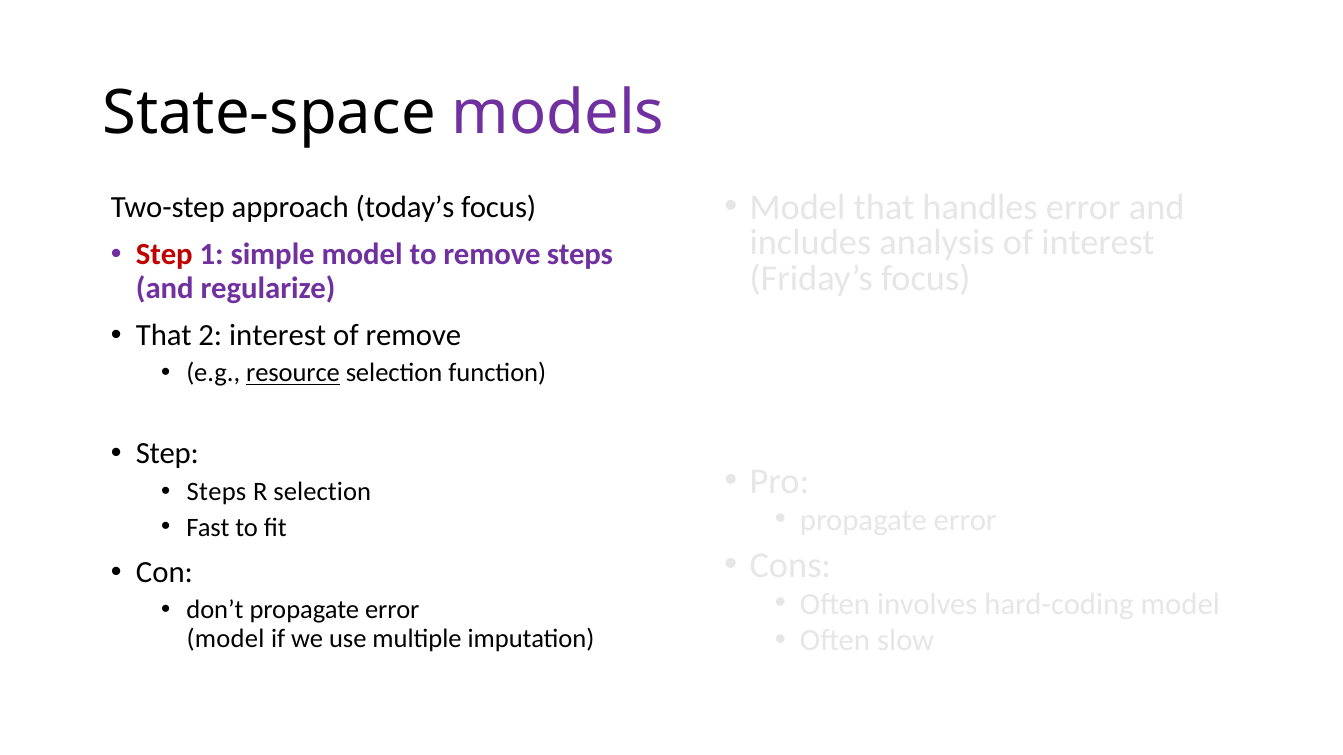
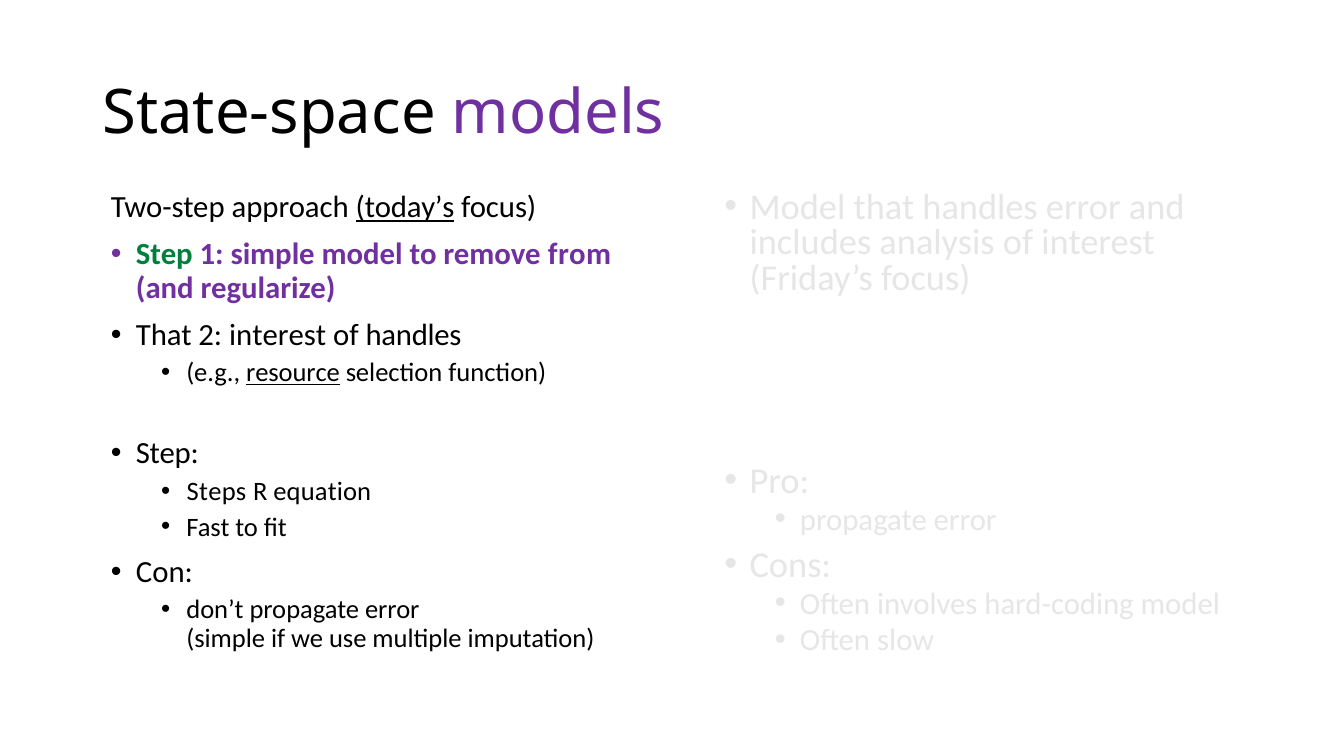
today’s underline: none -> present (405, 208)
Step colour: red -> green (164, 255)
remove steps: steps -> from (580, 255)
of remove: remove -> handles (414, 335)
R selection: selection -> equation (322, 492)
model: model -> simple (226, 639)
